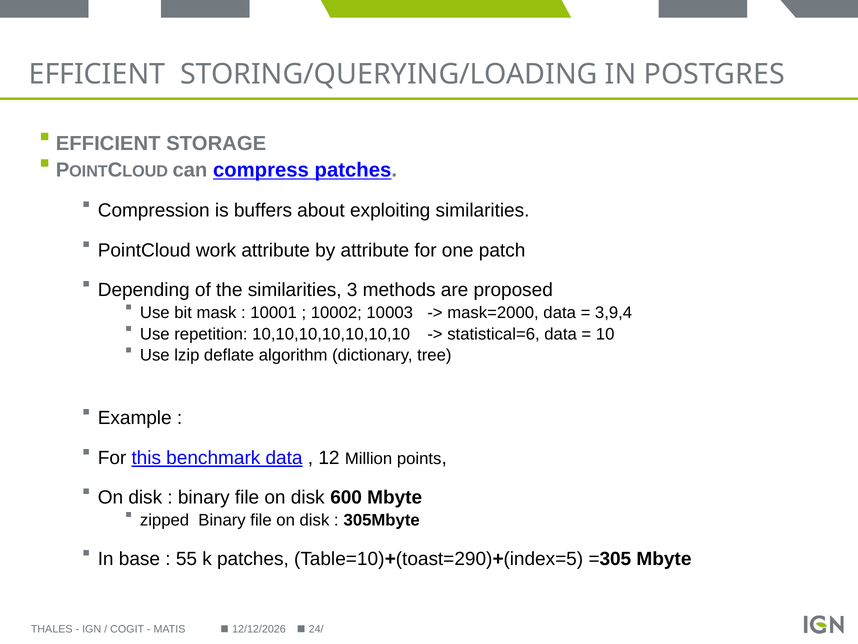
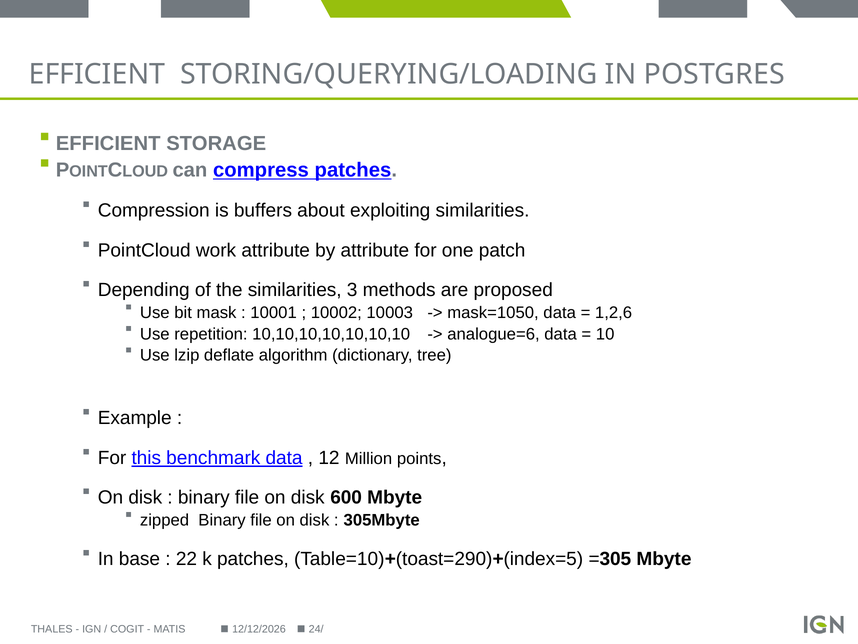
mask=2000: mask=2000 -> mask=1050 (493, 312)
3,9,4: 3,9,4 -> 1,2,6 (614, 312)
statistical=6: statistical=6 -> analogue=6 (493, 334)
55: 55 -> 22 (186, 559)
